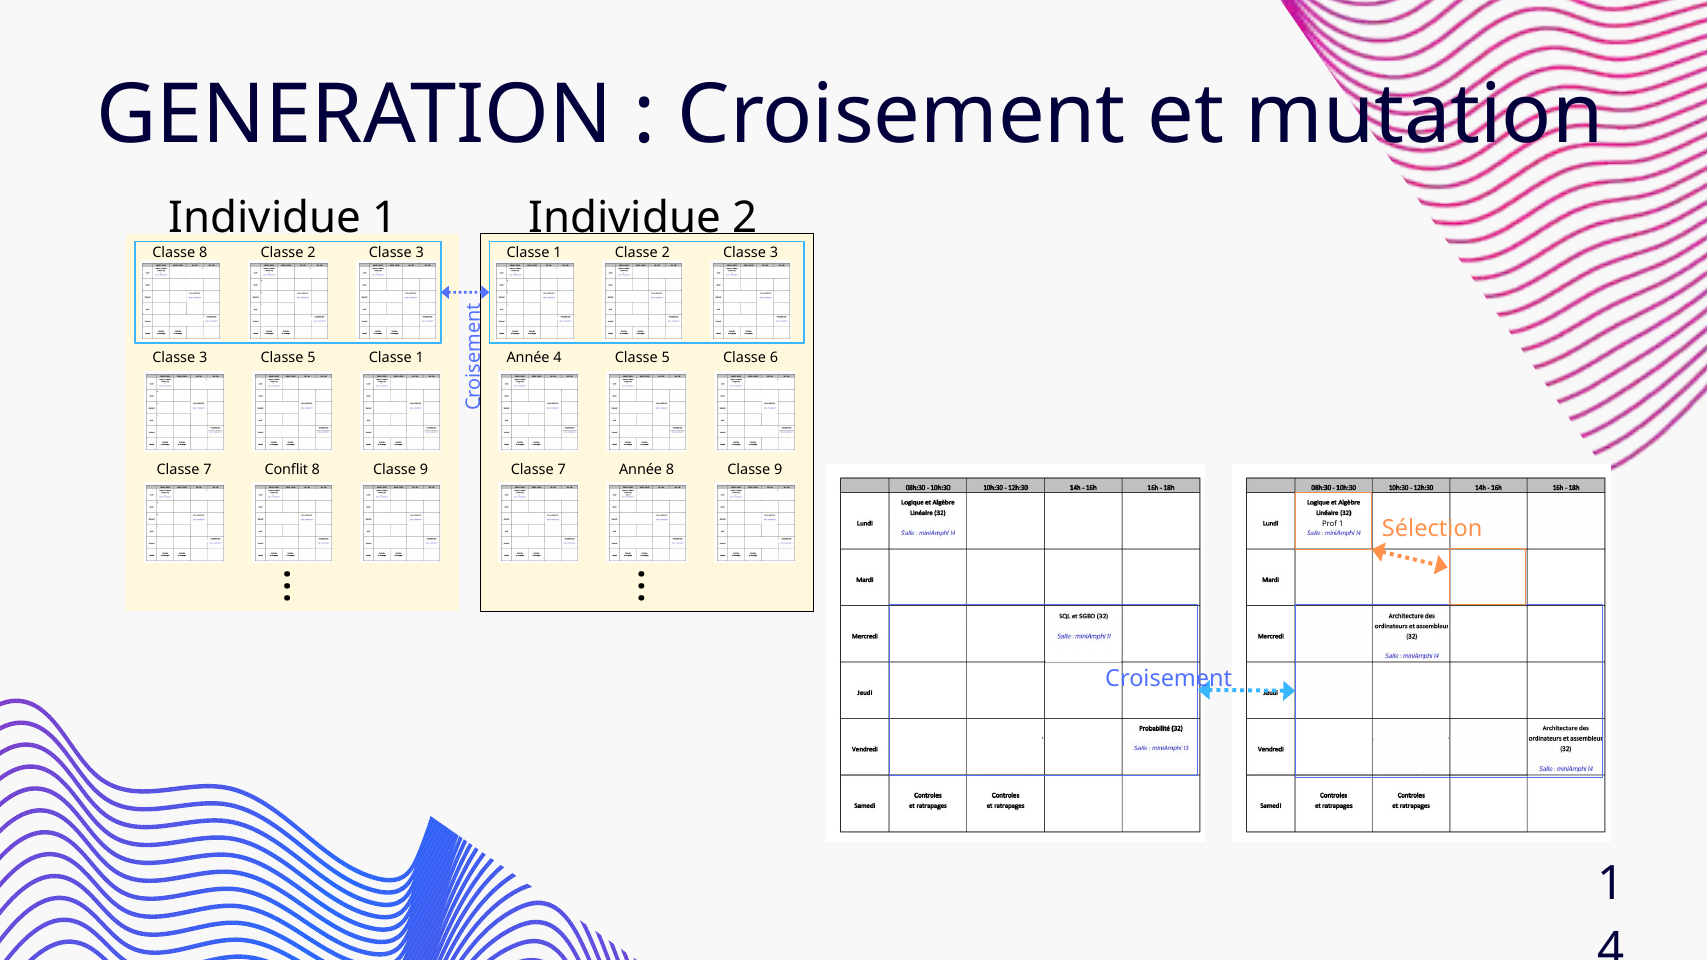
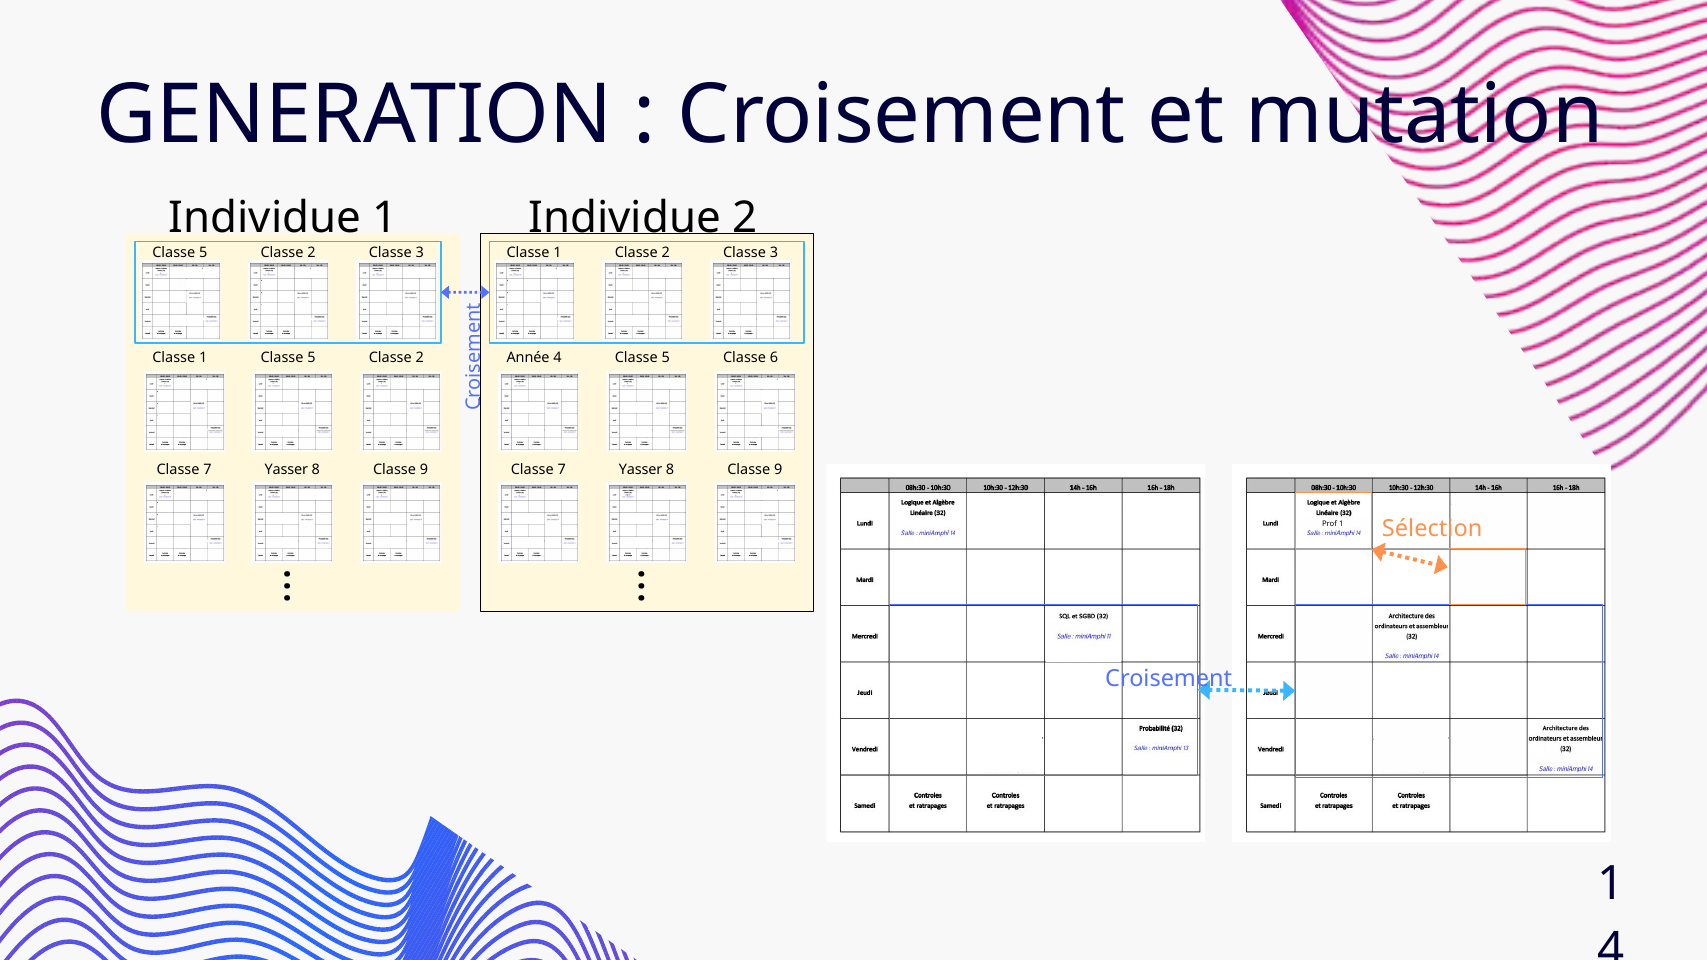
8: 8 -> 5 (203, 252)
3: 3 -> 1 (203, 358)
1: 1 -> 2 (420, 358)
Conflit: Conflit -> Yasser (286, 470)
Année: Année -> Yasser (641, 470)
